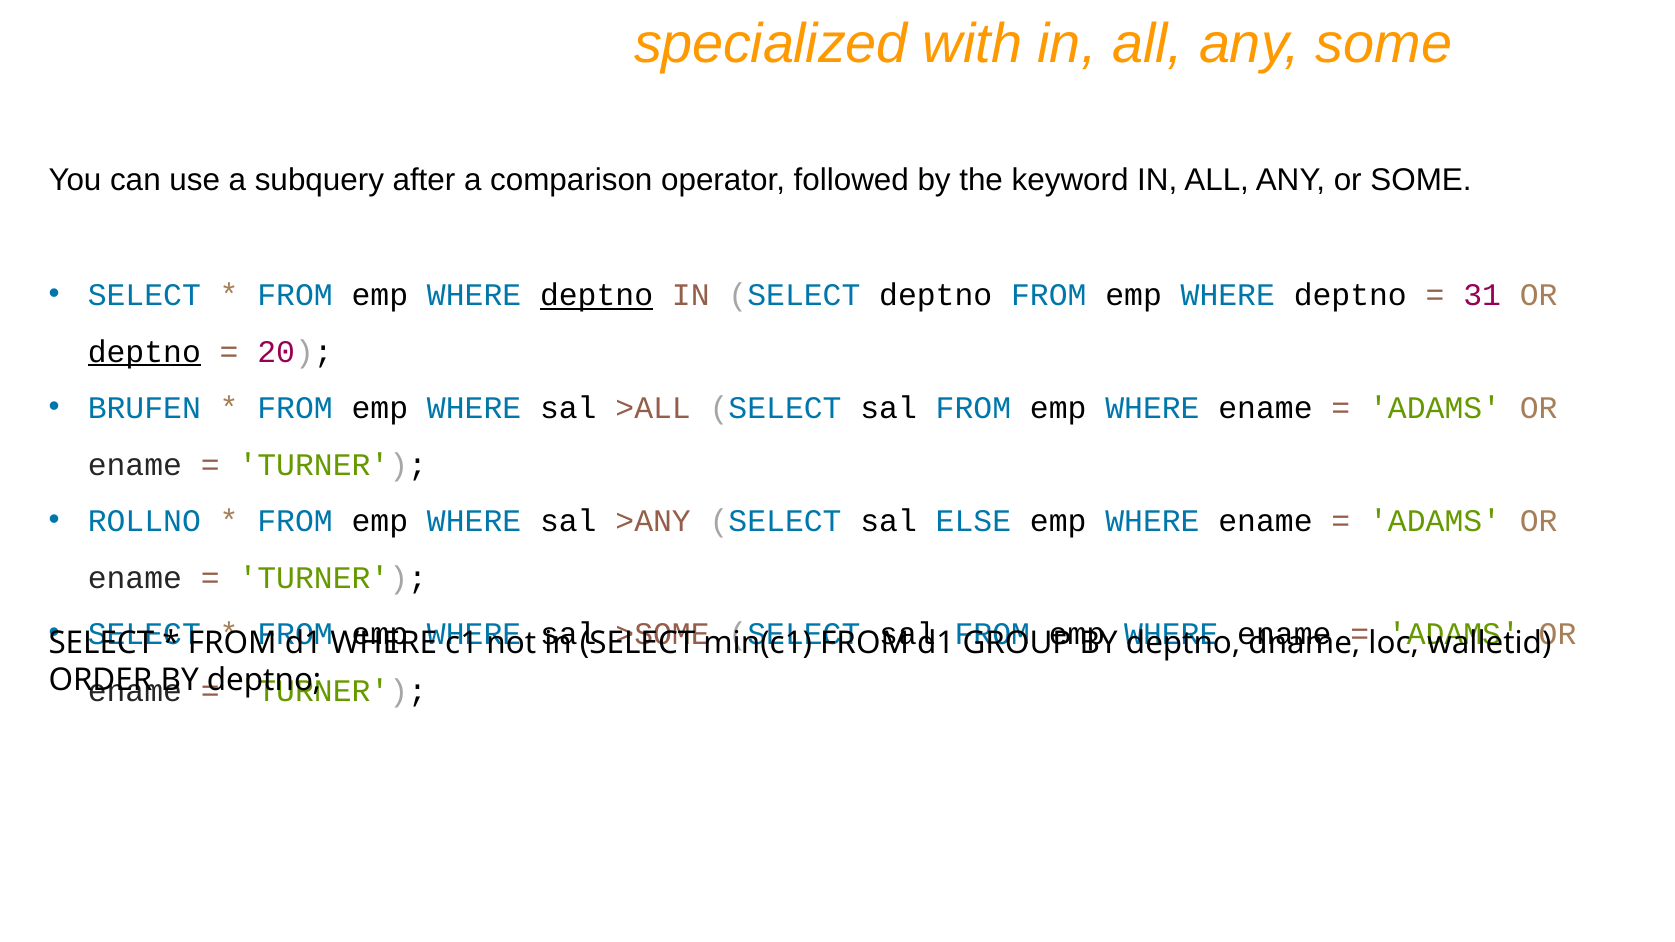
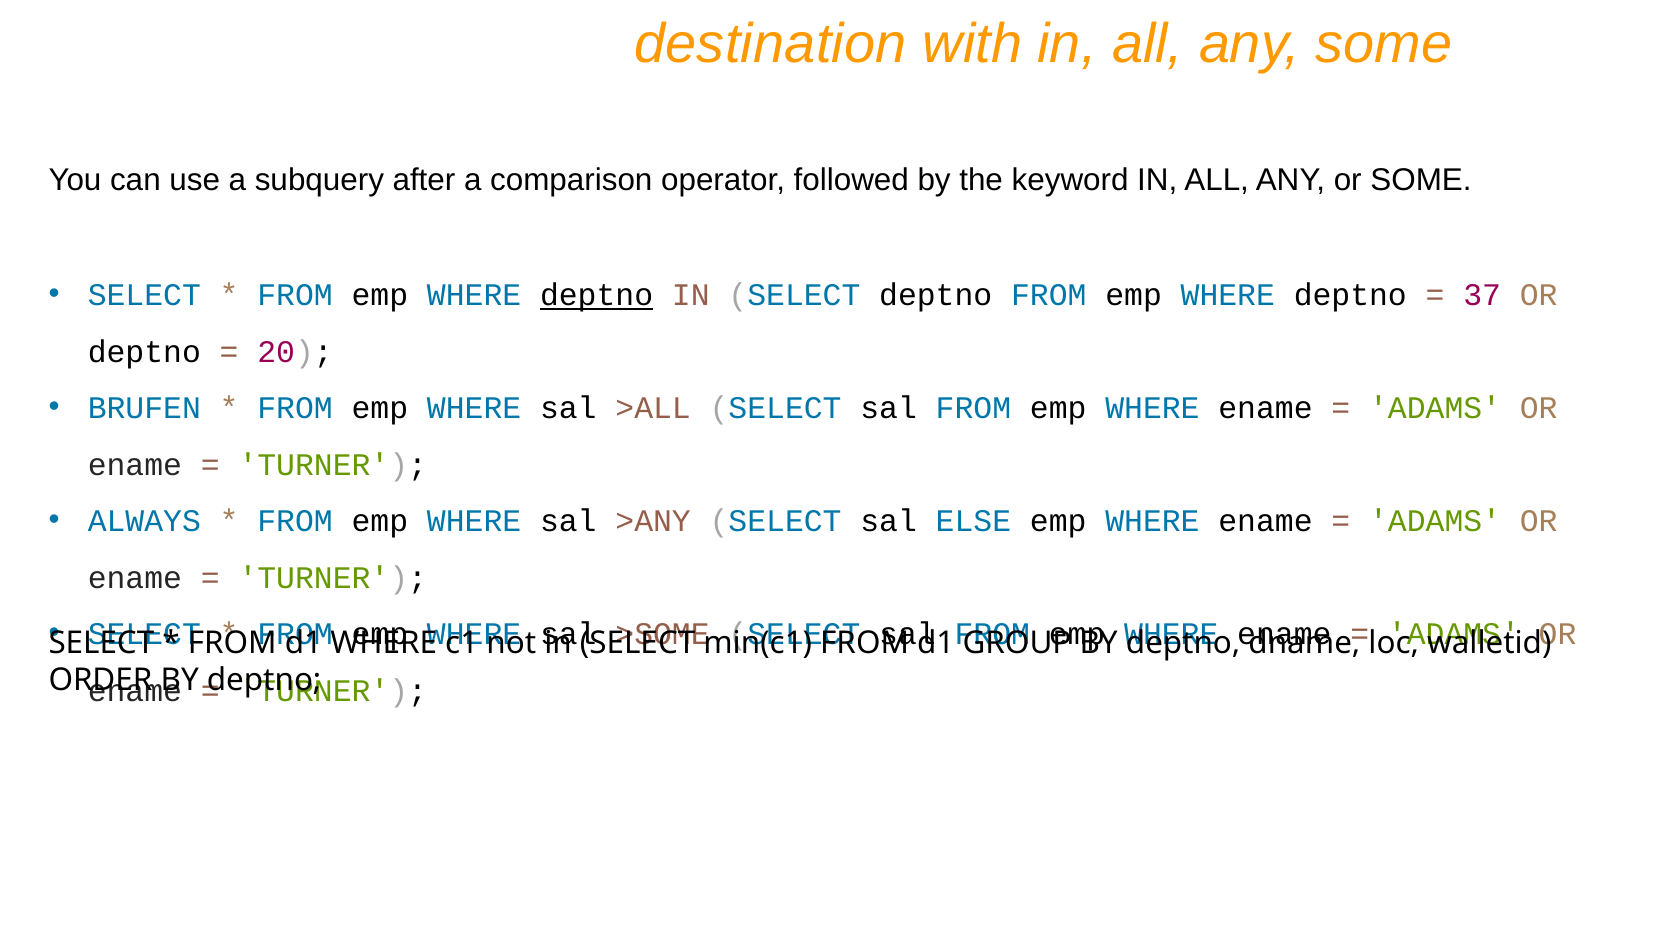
specialized: specialized -> destination (771, 44)
31: 31 -> 37 (1482, 295)
deptno underline: present -> none (144, 352)
ROLLNO: ROLLNO -> ALWAYS (144, 521)
